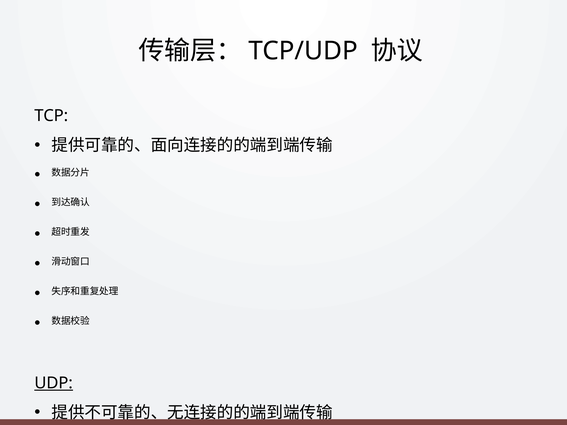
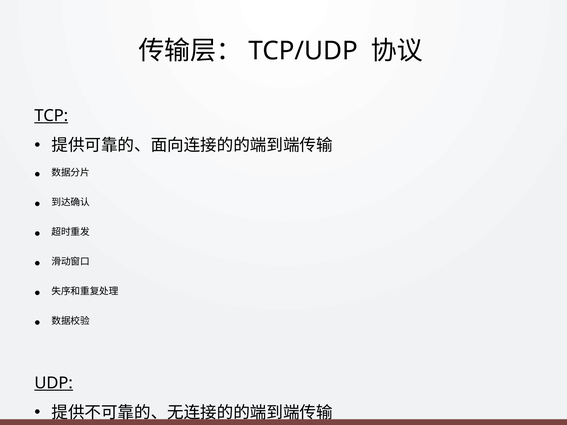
TCP underline: none -> present (51, 116)
